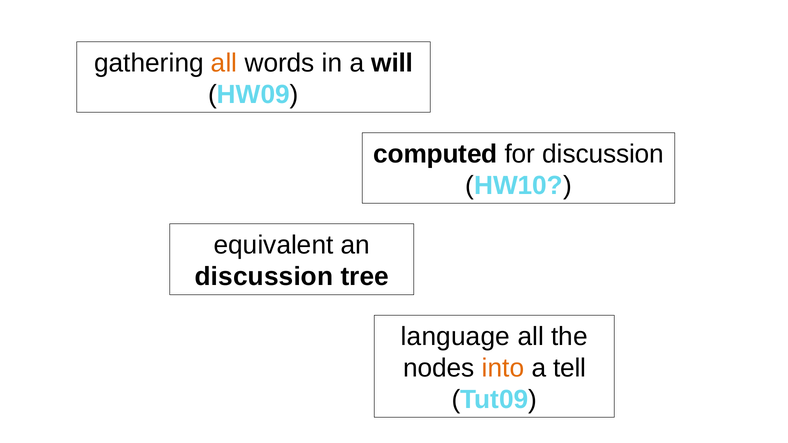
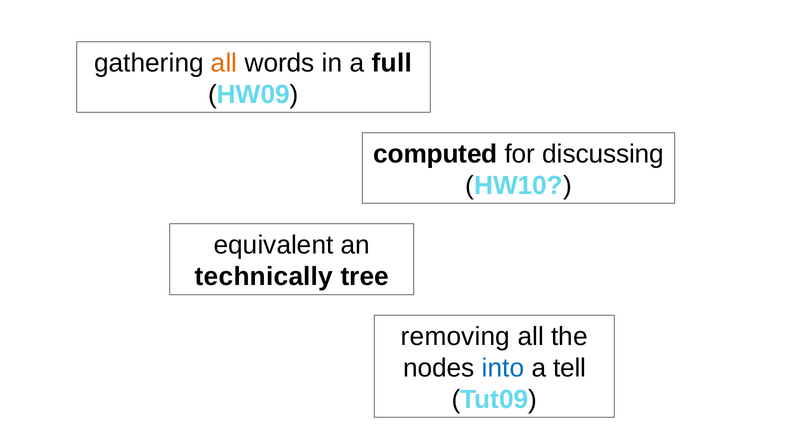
will: will -> full (392, 63)
for discussion: discussion -> discussing (603, 154)
discussion: discussion -> technically (264, 277)
language: language -> removing (455, 337)
into colour: orange -> blue (503, 368)
